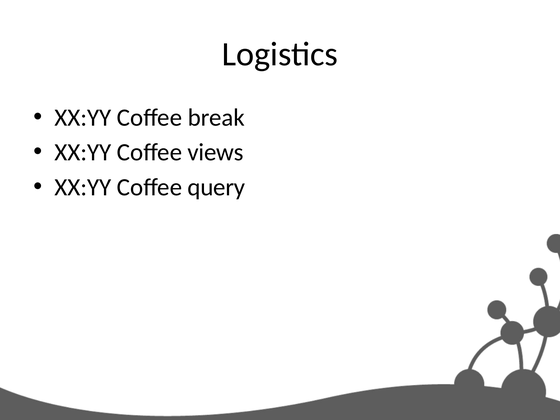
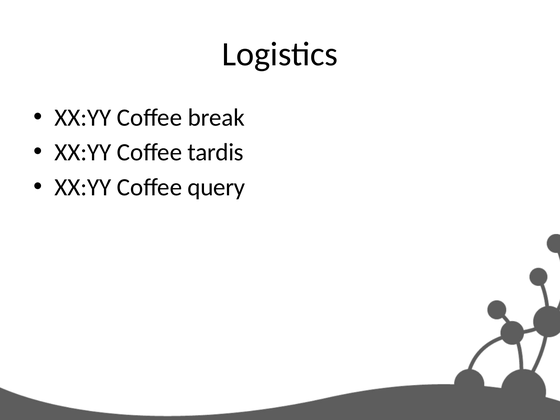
views: views -> tardis (216, 152)
